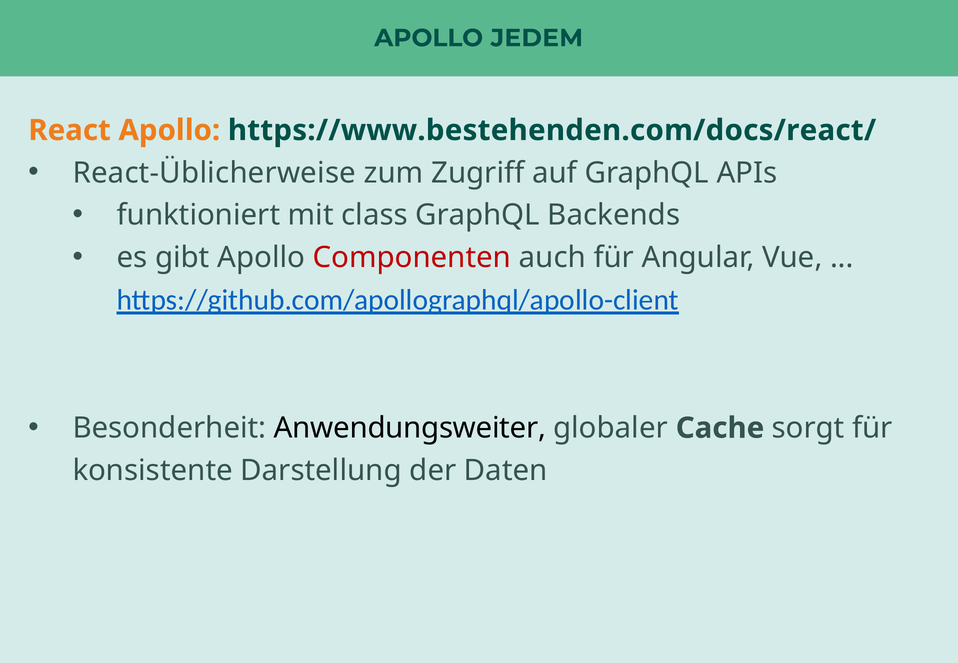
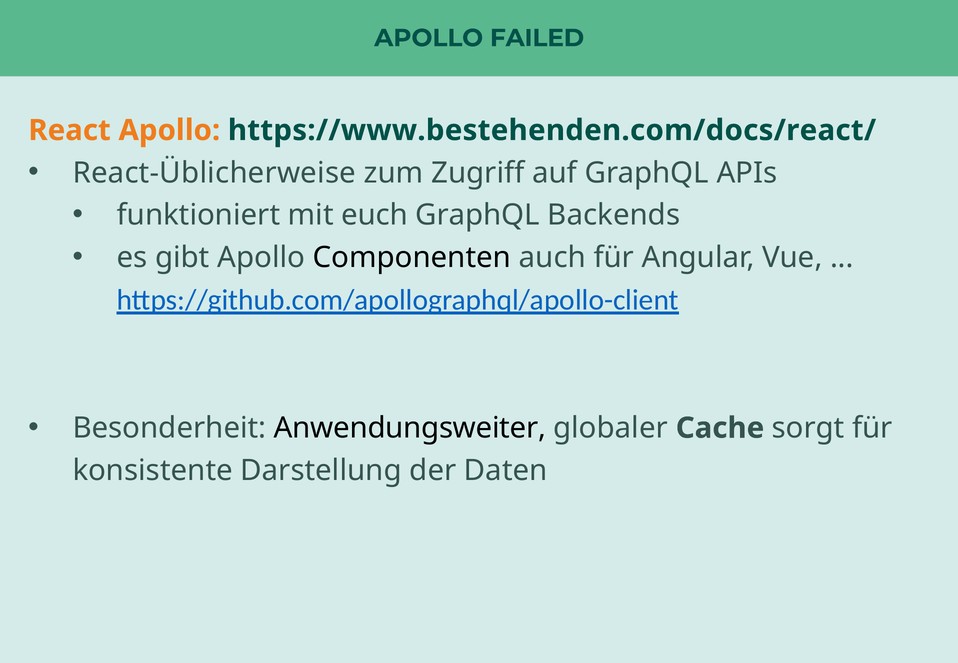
JEDEM: JEDEM -> FAILED (537, 38)
class: class -> euch (375, 215)
Componenten colour: red -> black (412, 258)
